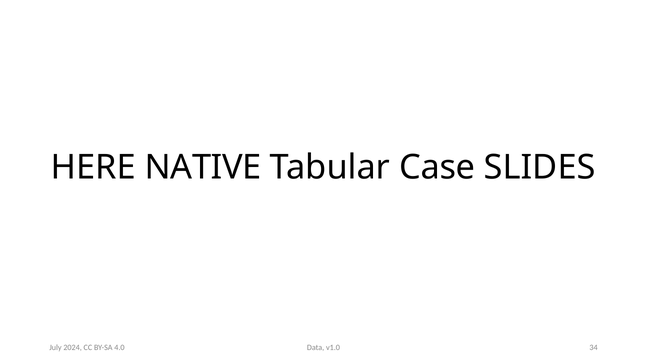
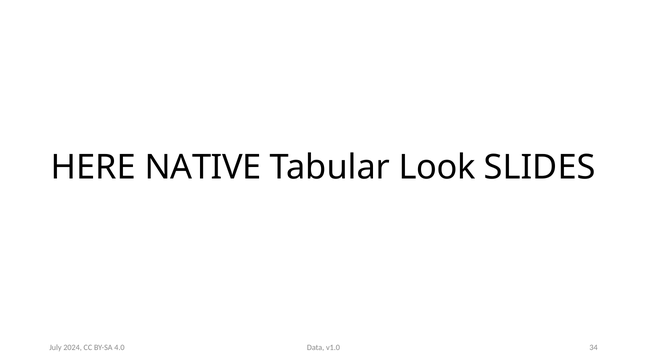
Case: Case -> Look (437, 168)
